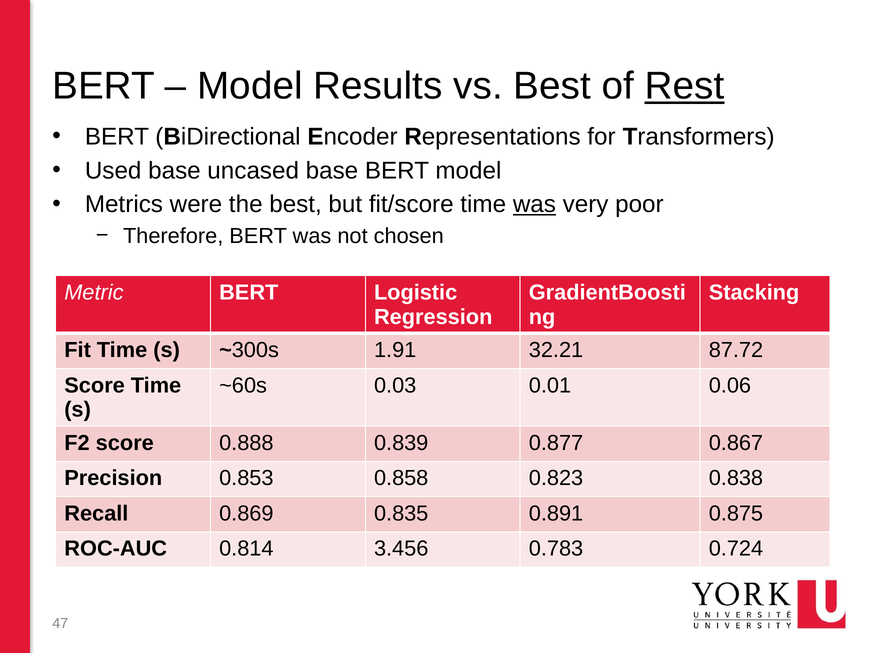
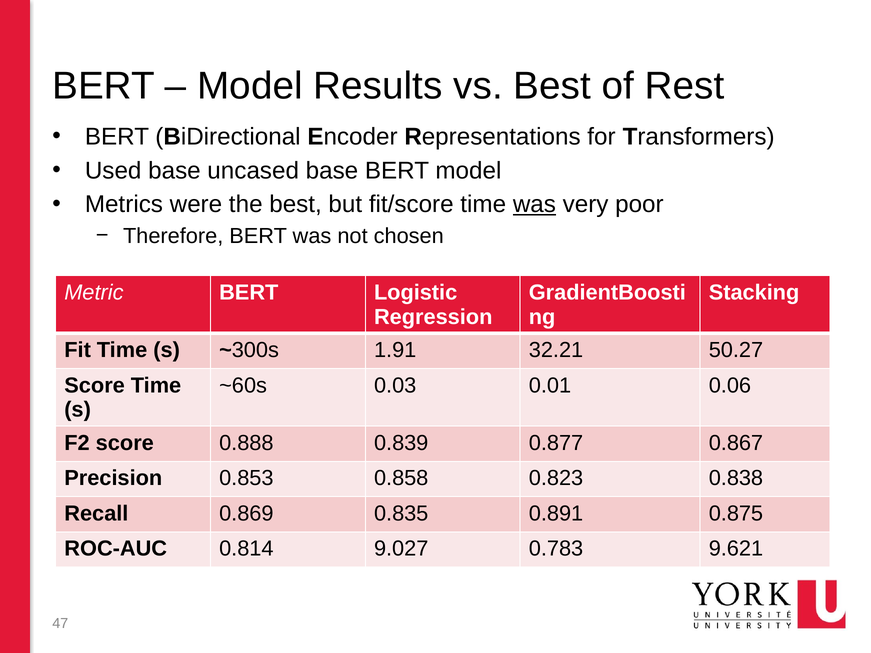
Rest underline: present -> none (684, 86)
87.72: 87.72 -> 50.27 (736, 350)
3.456: 3.456 -> 9.027 (401, 549)
0.724: 0.724 -> 9.621 (736, 549)
